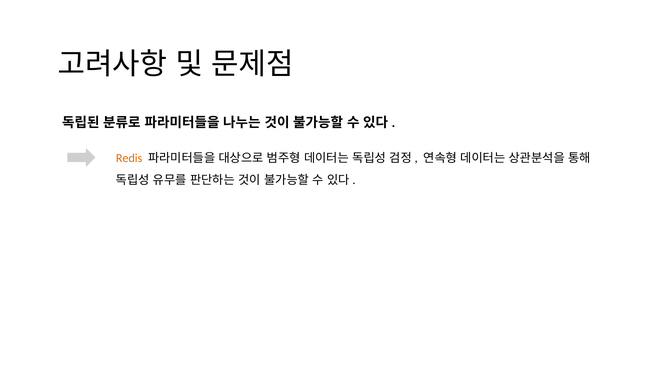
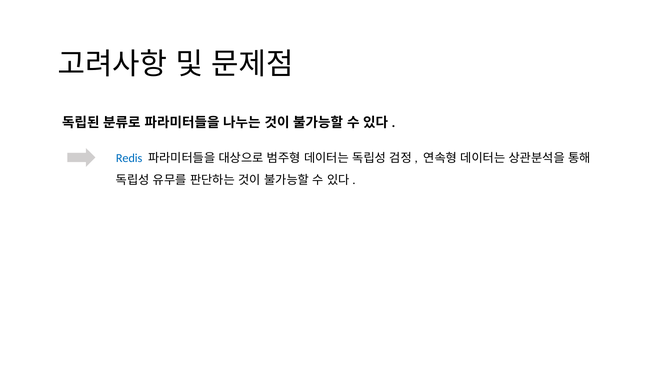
Redis colour: orange -> blue (129, 158)
